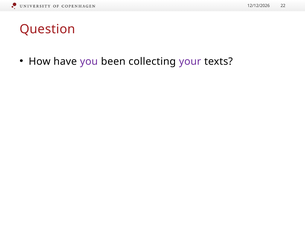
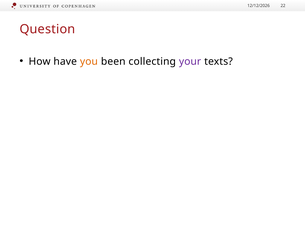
you colour: purple -> orange (89, 61)
